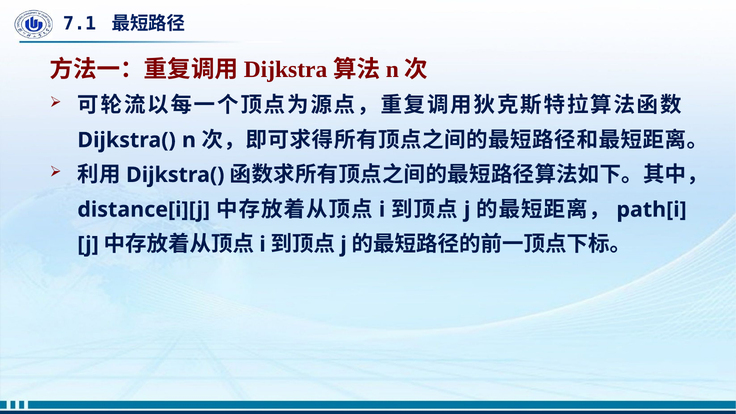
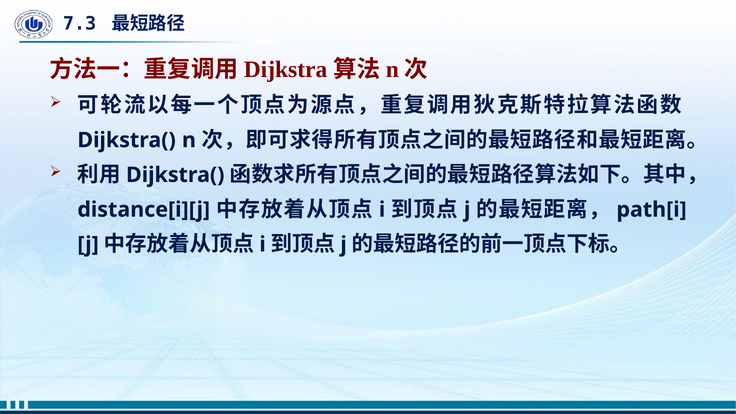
7.1: 7.1 -> 7.3 (80, 24)
